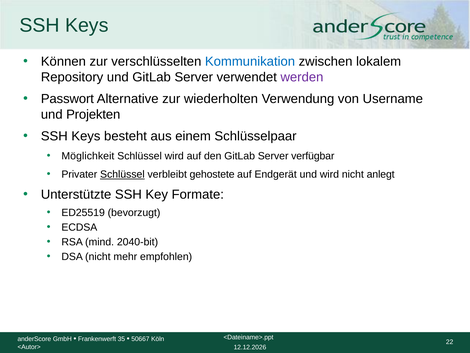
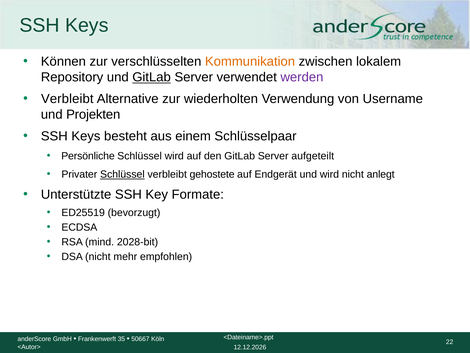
Kommunikation colour: blue -> orange (250, 62)
GitLab underline: none -> present (152, 77)
Passwort: Passwort -> Verbleibt (67, 99)
Möglichkeit: Möglichkeit -> Persönliche (88, 156)
verfügbar: verfügbar -> aufgeteilt (313, 156)
2040-bit: 2040-bit -> 2028-bit (137, 242)
